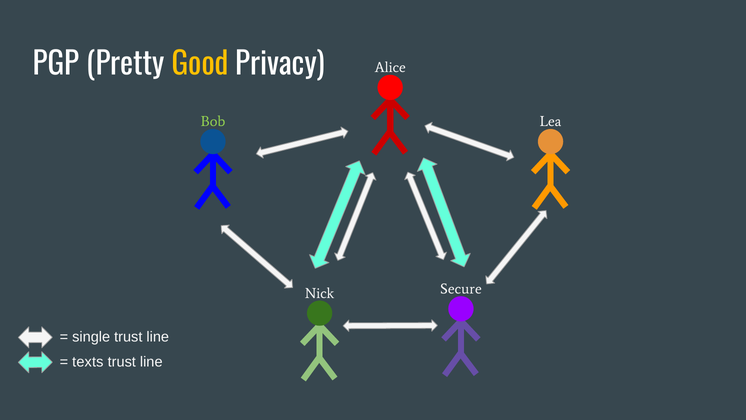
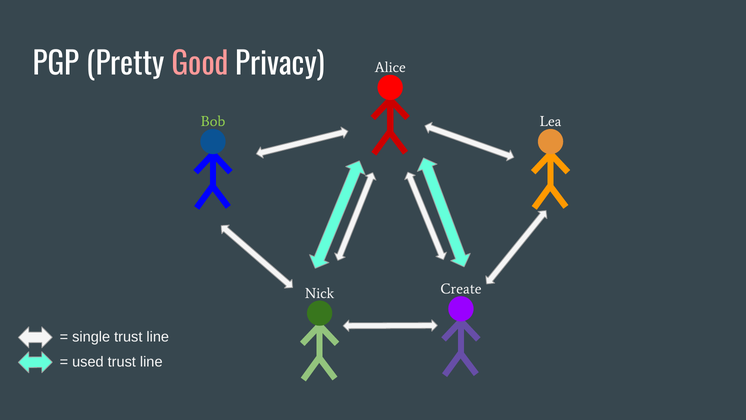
Good colour: yellow -> pink (200, 65)
Secure: Secure -> Create (461, 289)
texts: texts -> used (88, 361)
